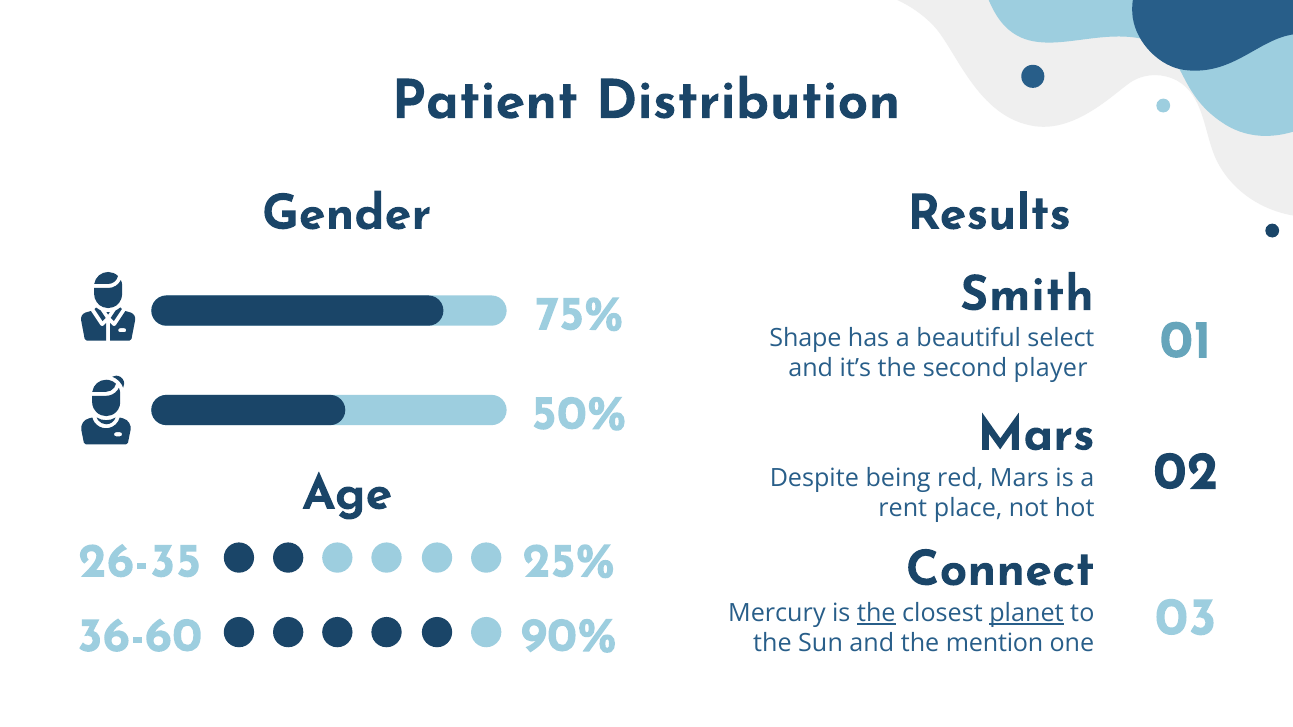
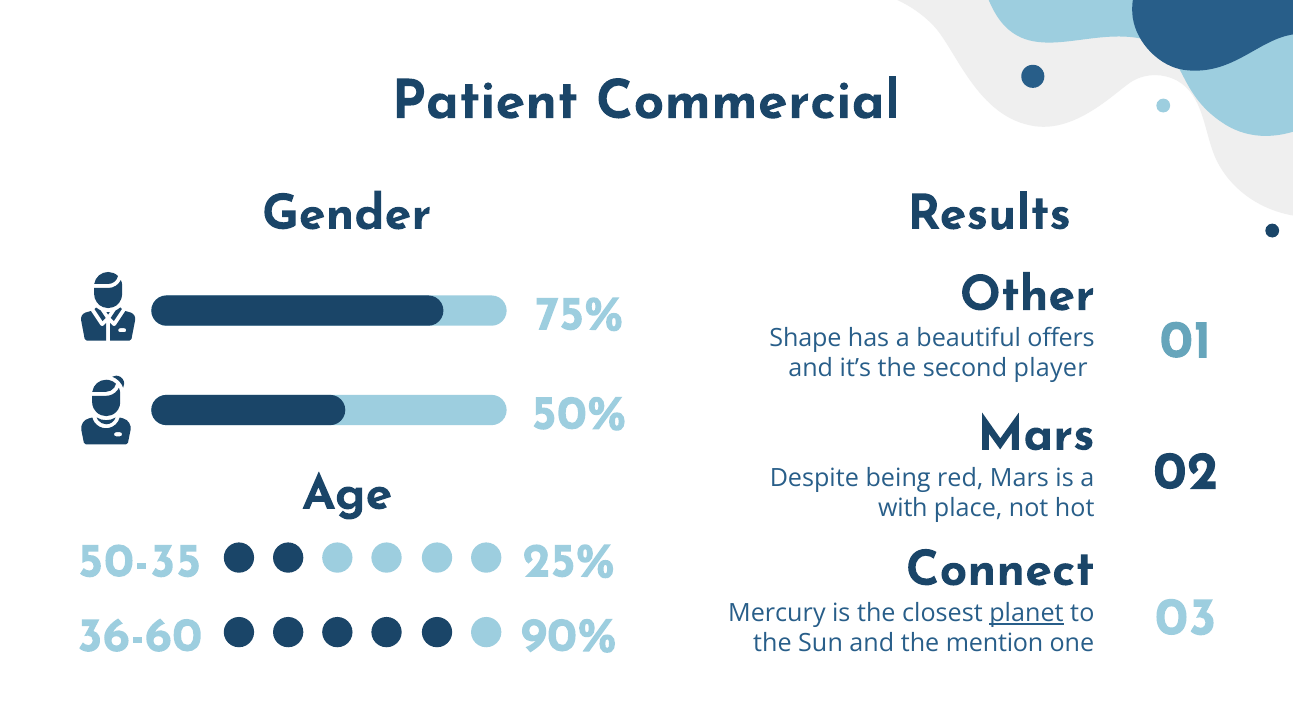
Distribution: Distribution -> Commercial (748, 100)
Smith: Smith -> Other (1027, 294)
select: select -> offers (1061, 338)
rent: rent -> with (903, 508)
26-35: 26-35 -> 50-35 (140, 561)
the underline: present -> none (876, 614)
